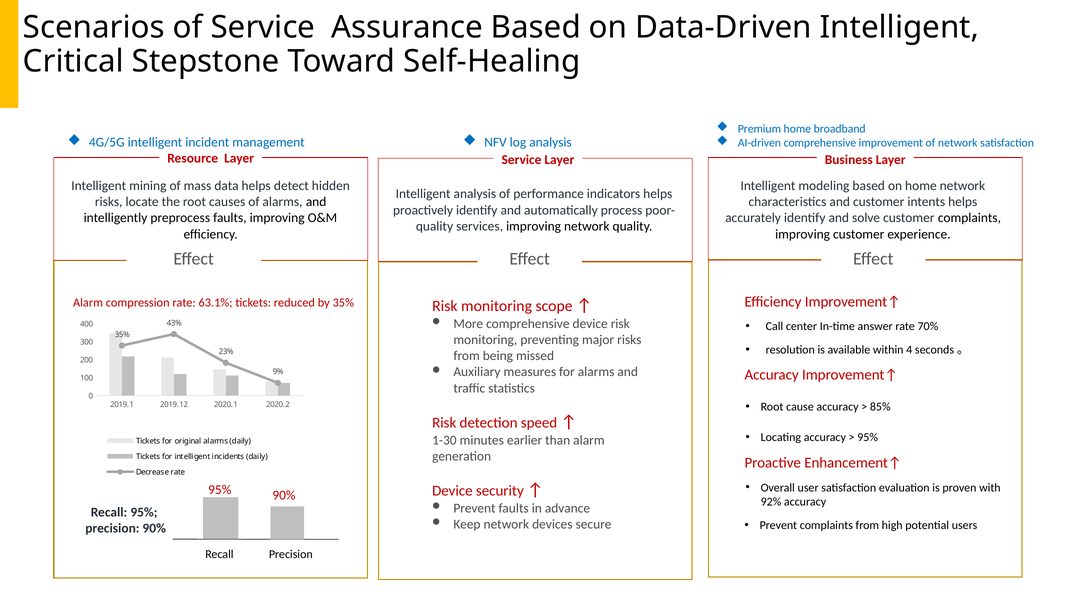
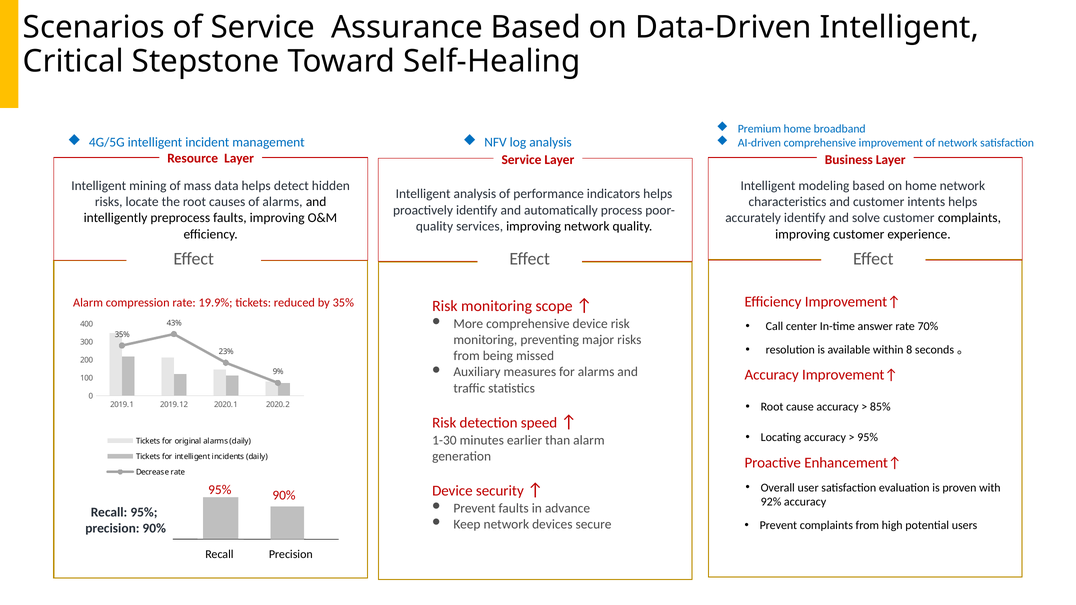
63.1%: 63.1% -> 19.9% (216, 303)
4: 4 -> 8 (909, 350)
